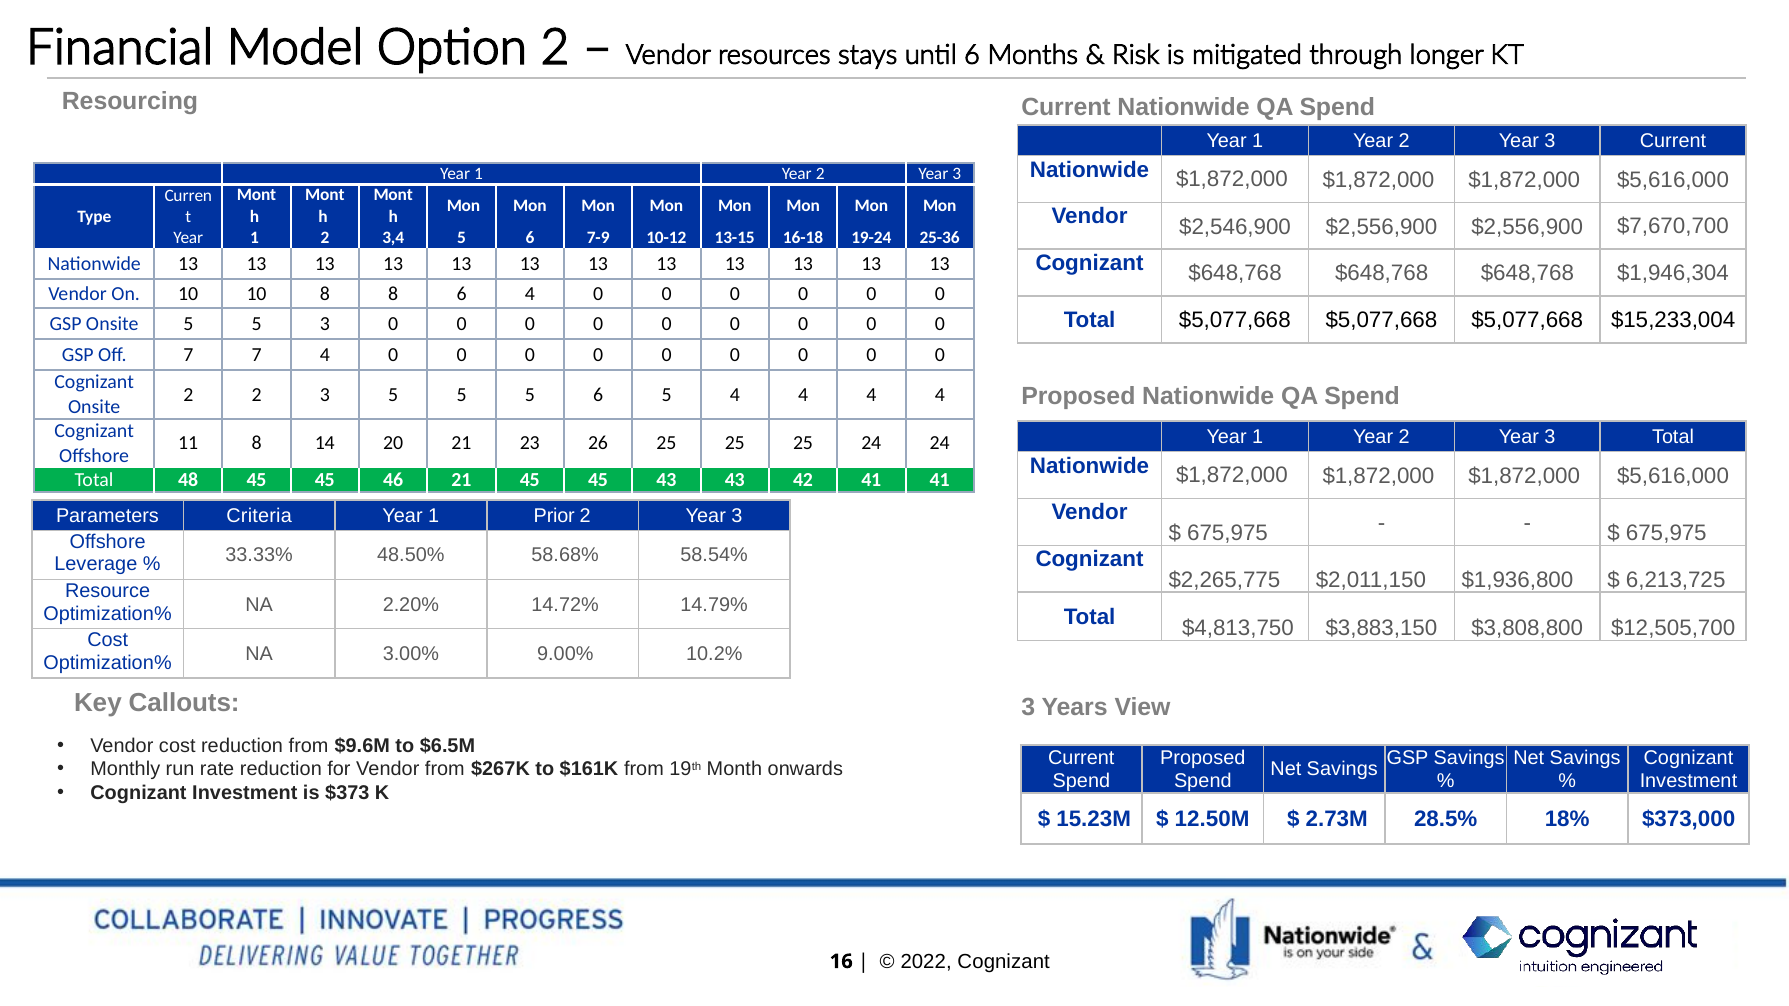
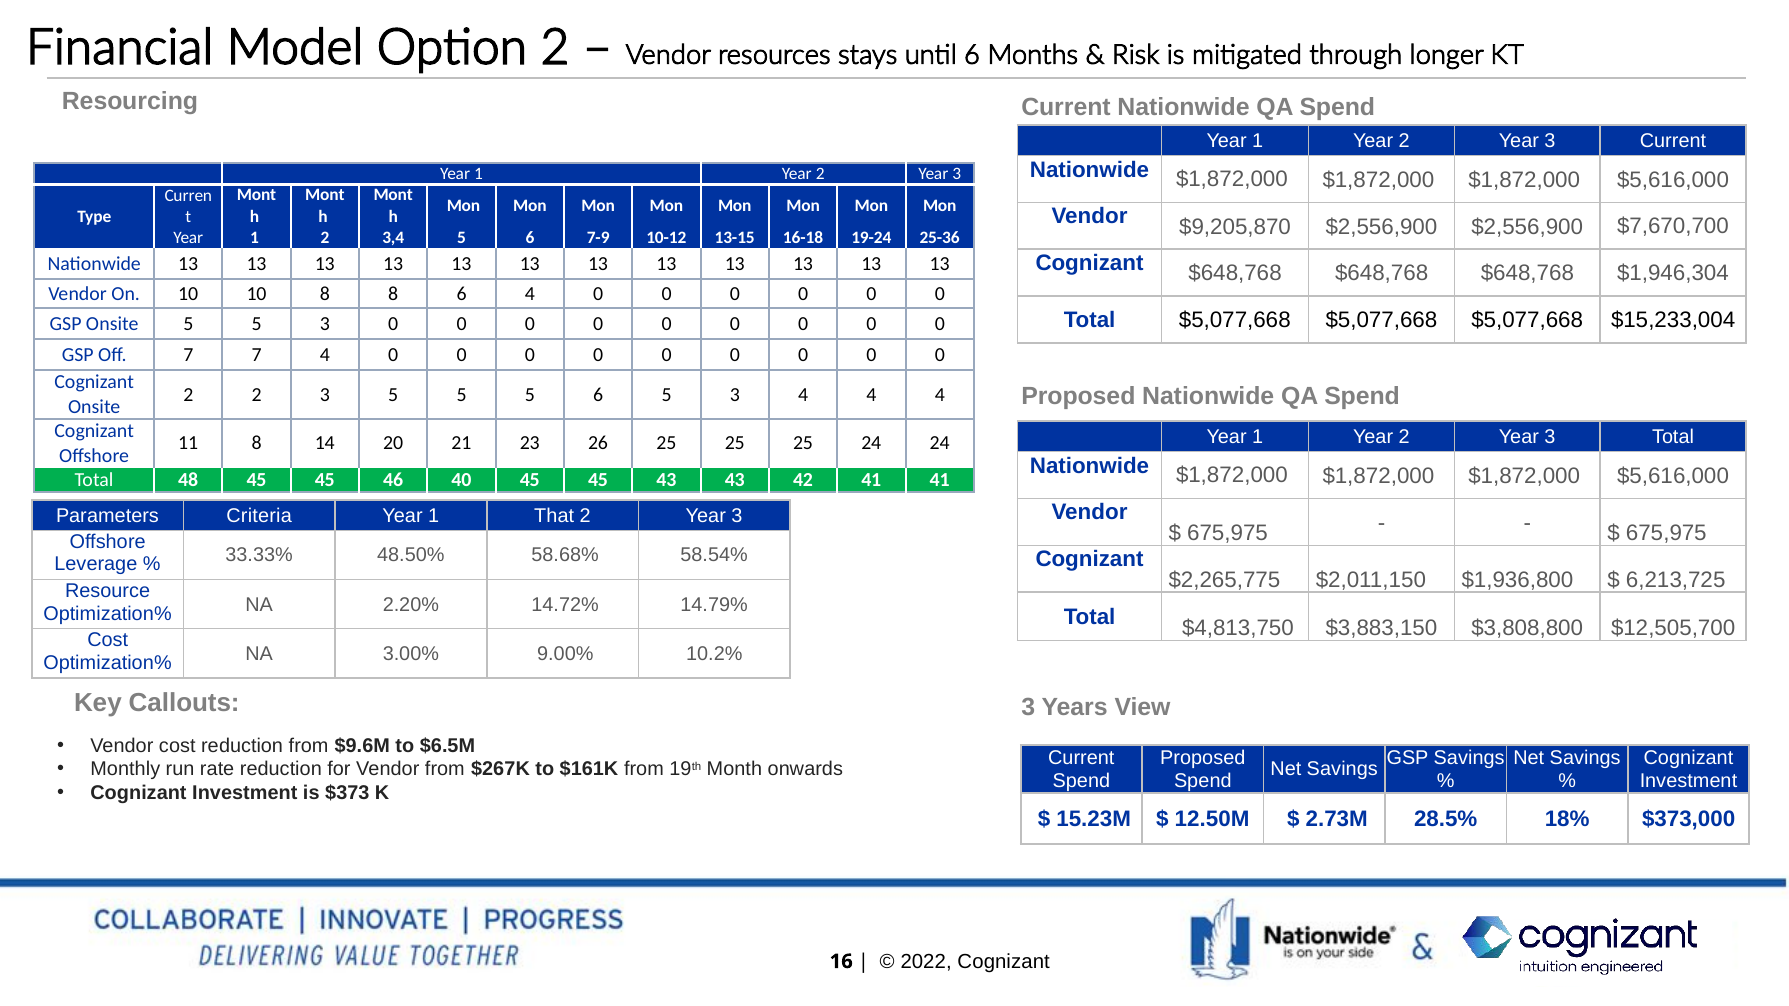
$2,546,900: $2,546,900 -> $9,205,870 (1235, 227)
6 5 4: 4 -> 3 (735, 395)
46 21: 21 -> 40 (461, 480)
Prior: Prior -> That (554, 516)
